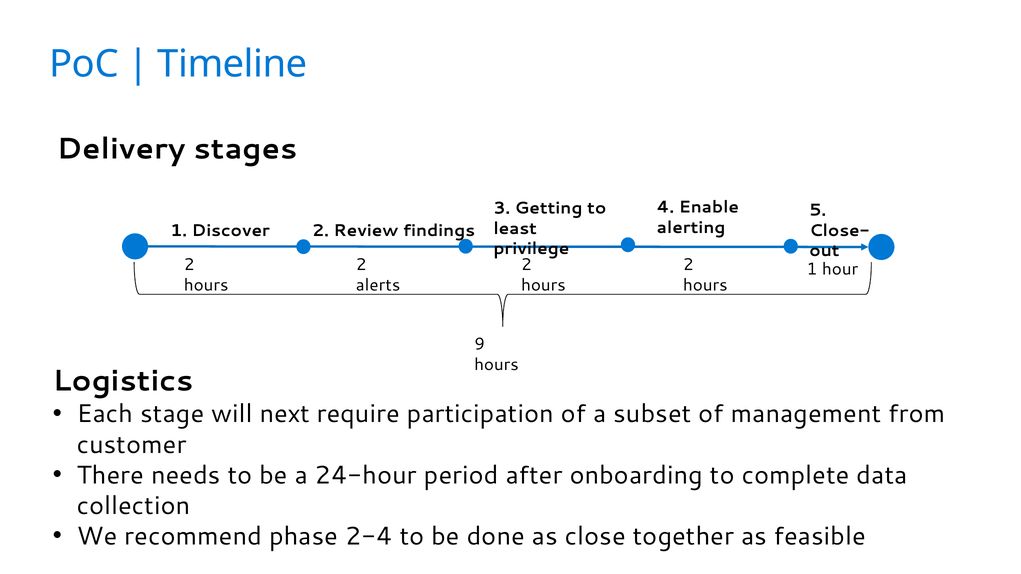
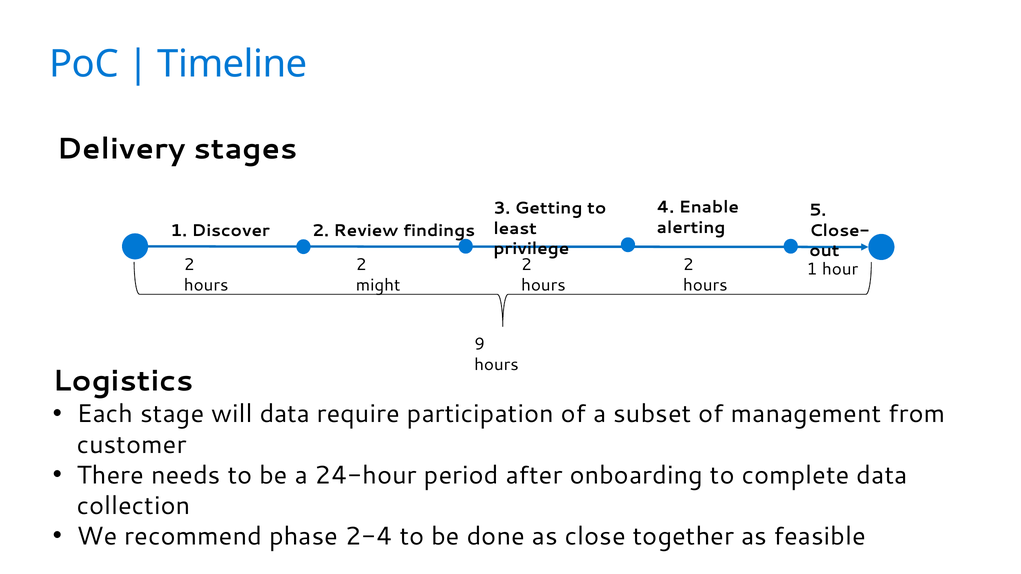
alerts: alerts -> might (378, 285)
will next: next -> data (285, 414)
